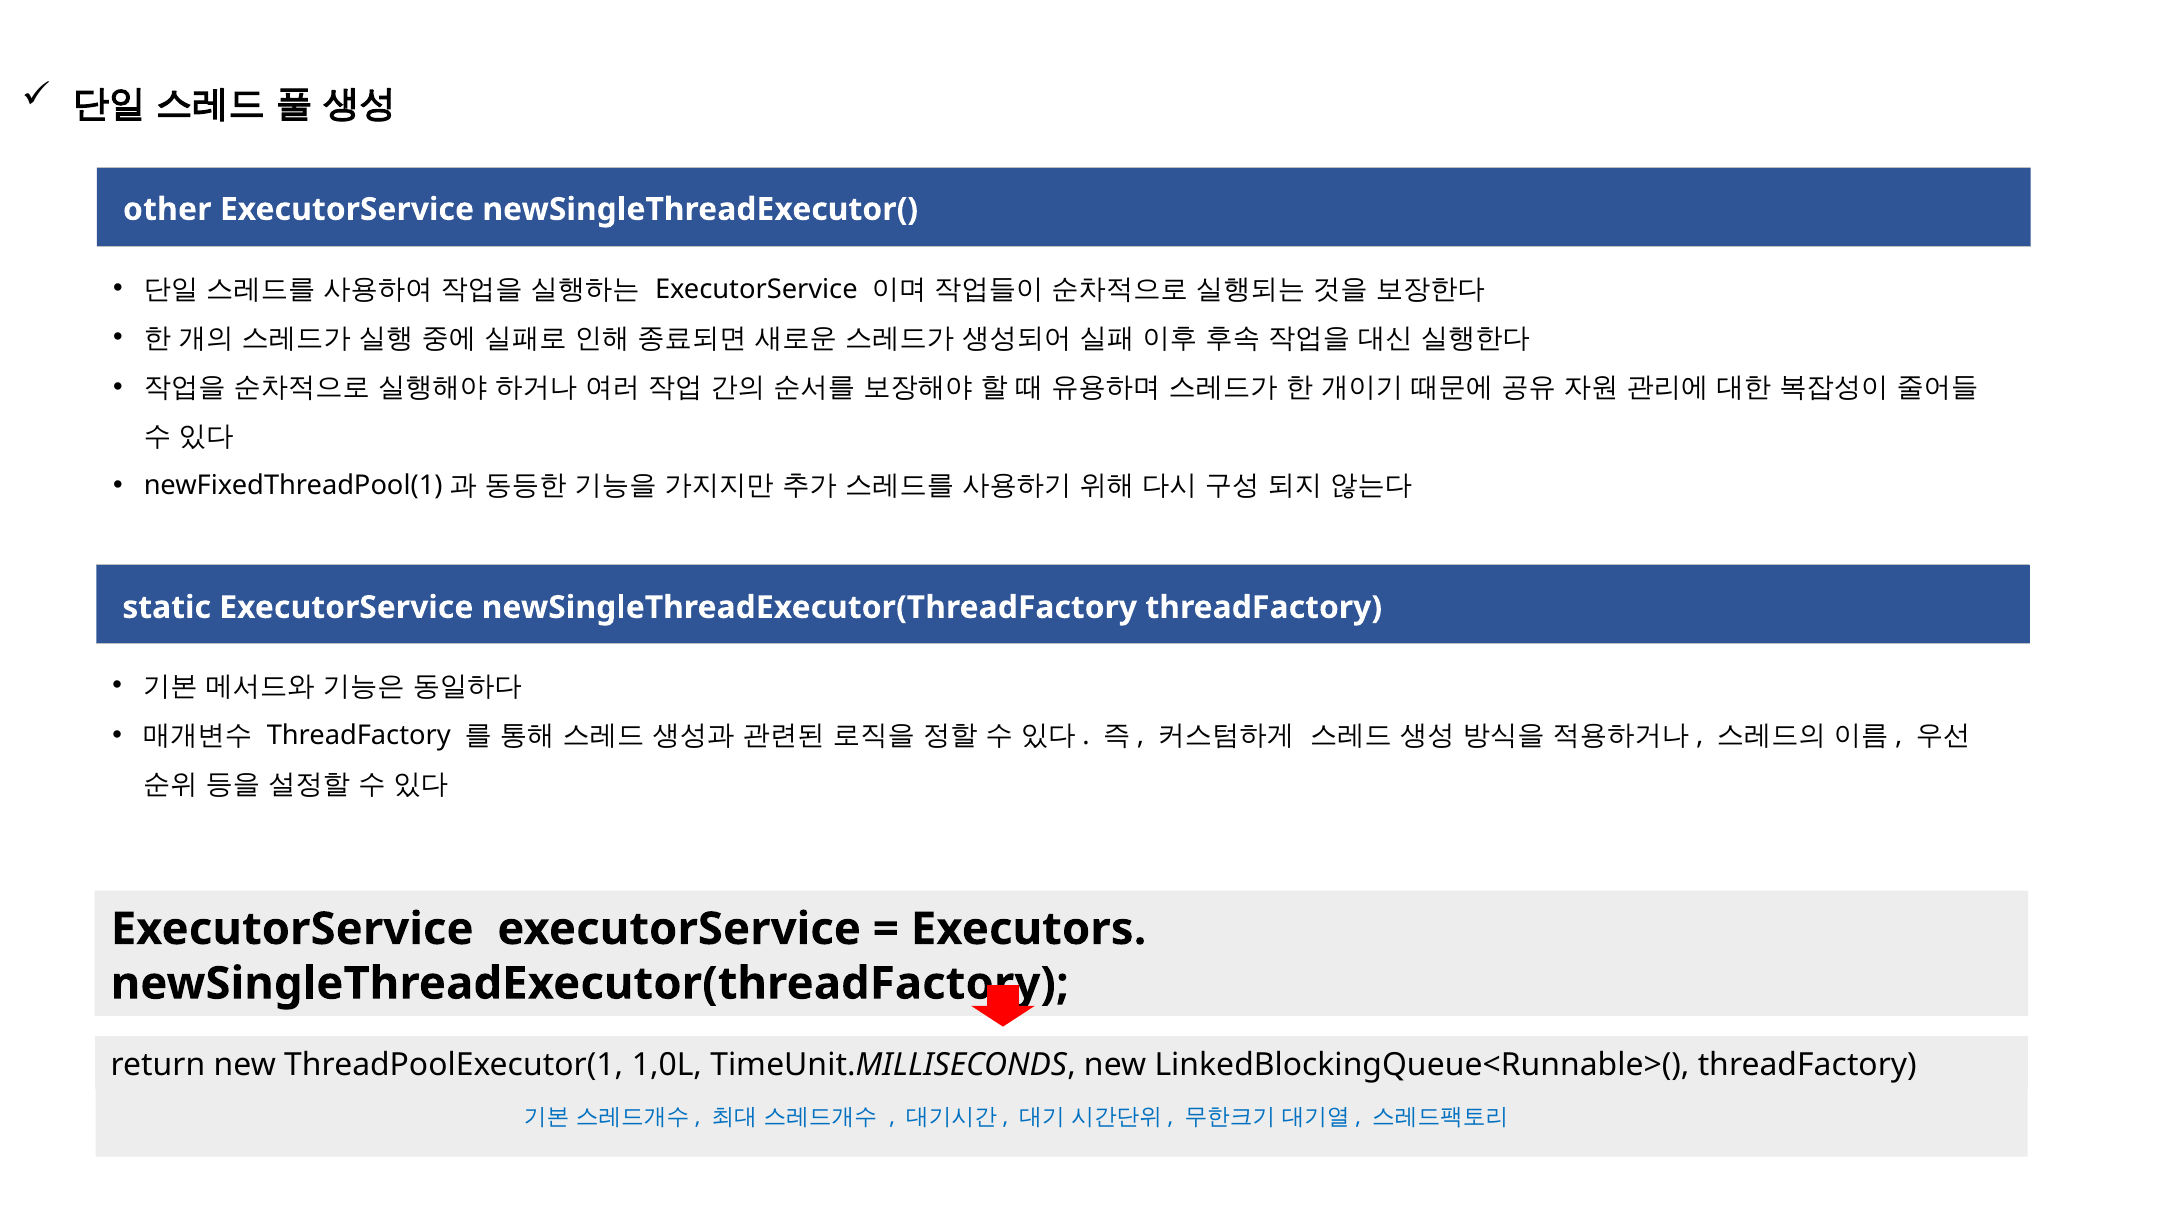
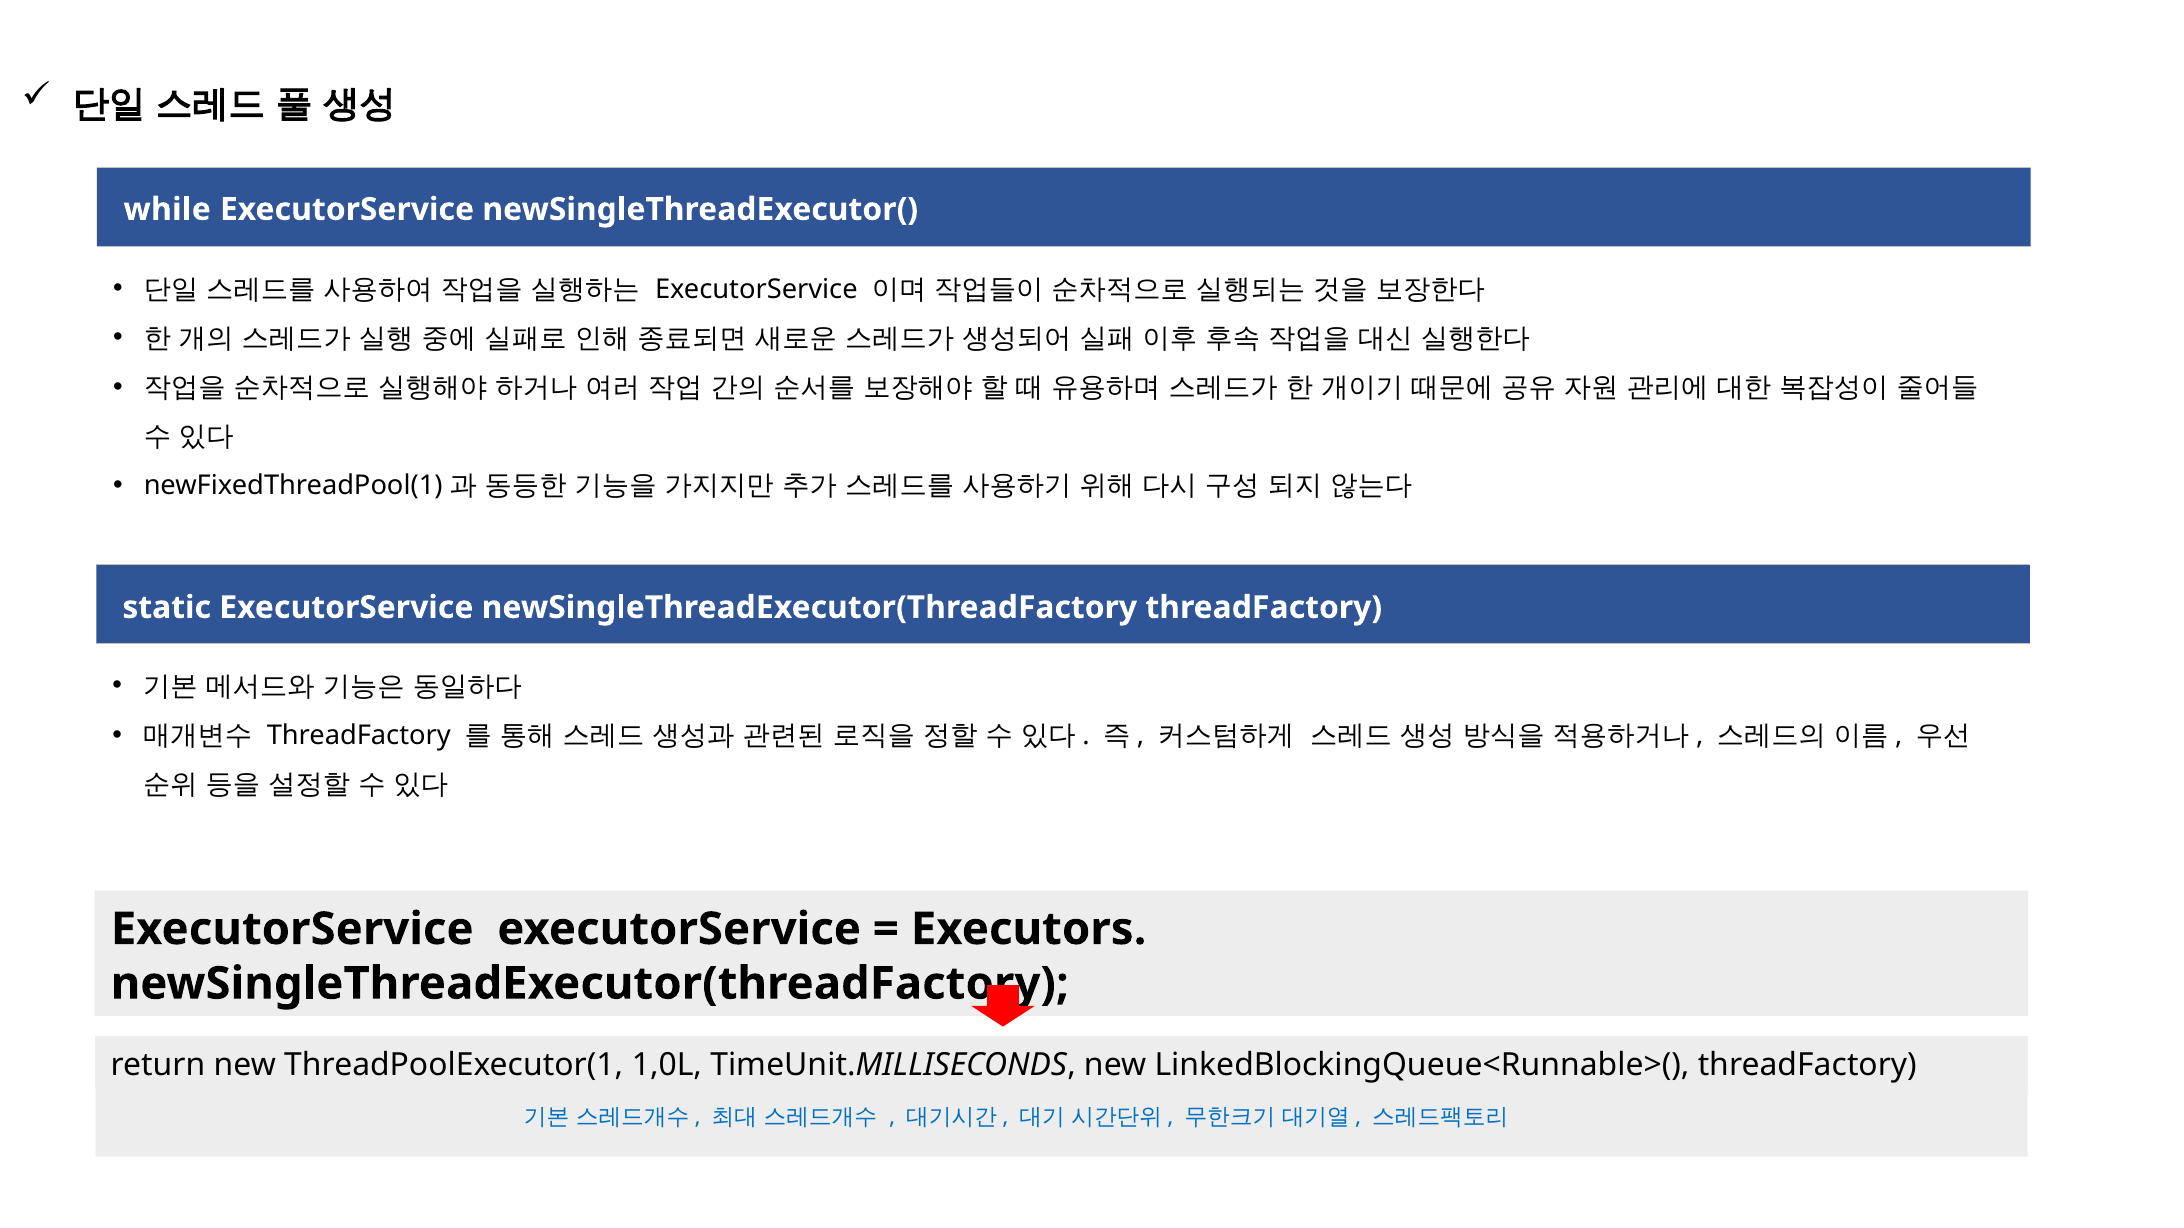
other: other -> while (167, 210)
